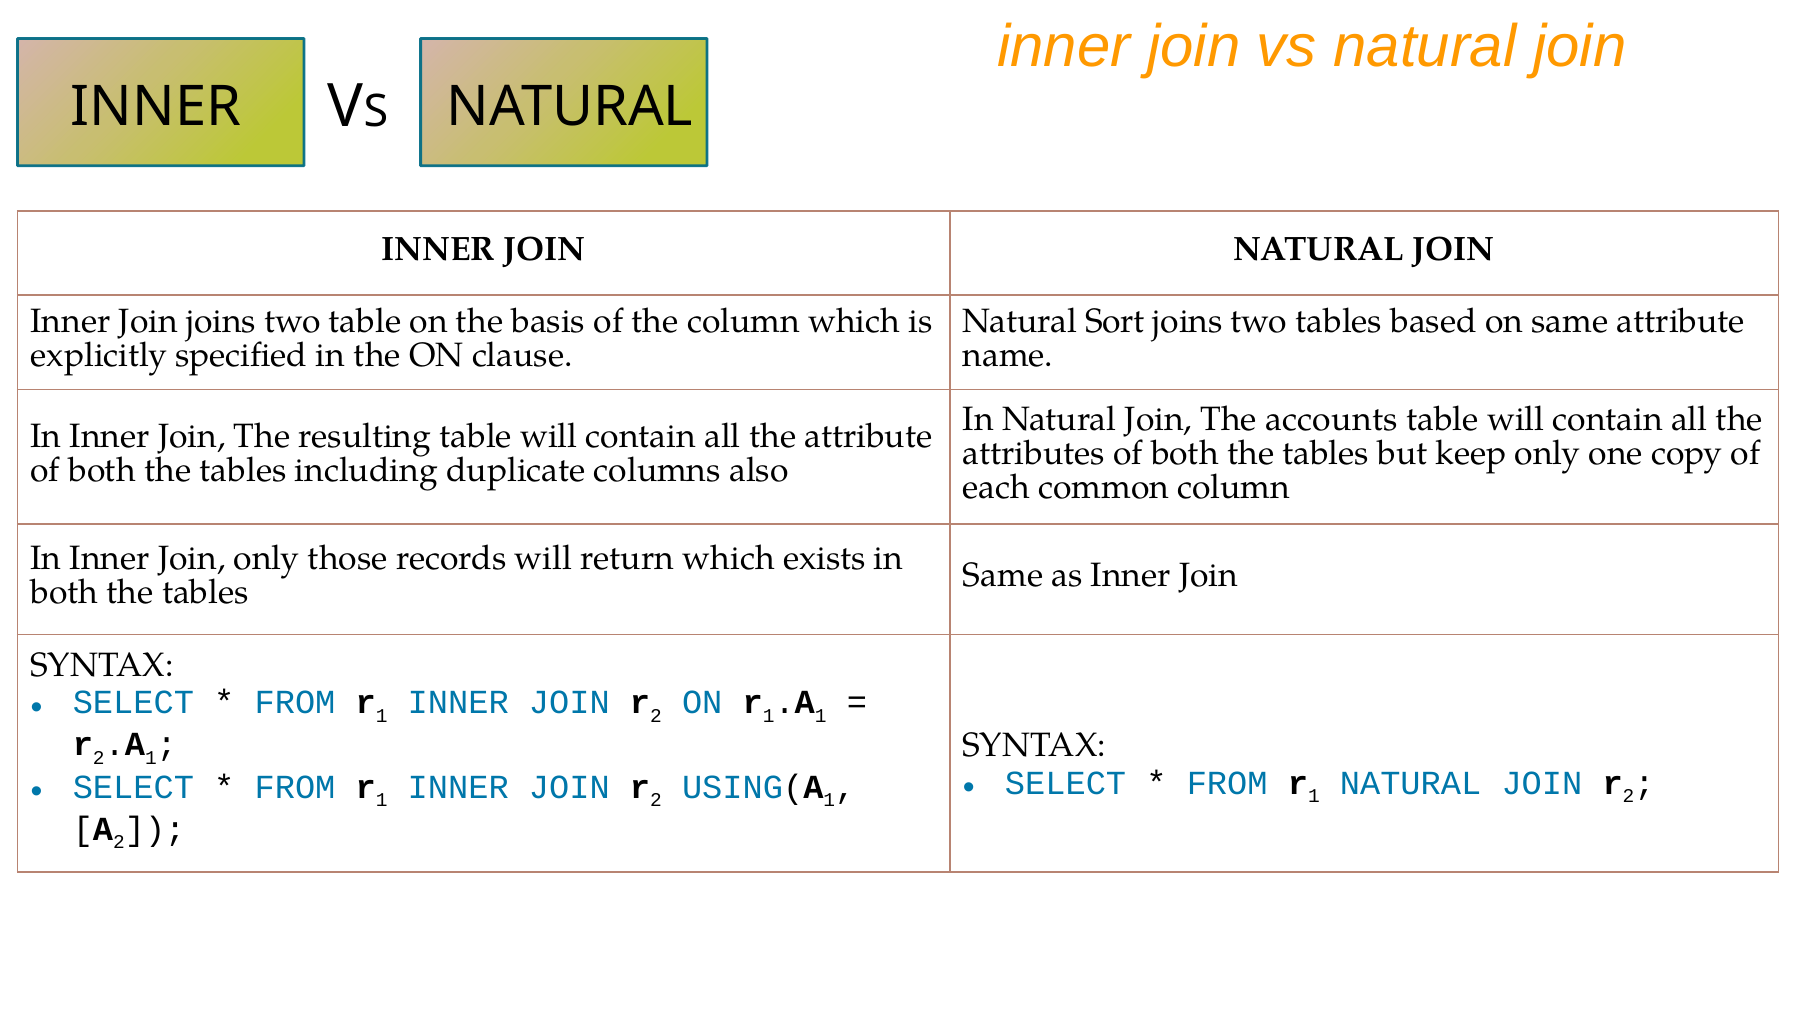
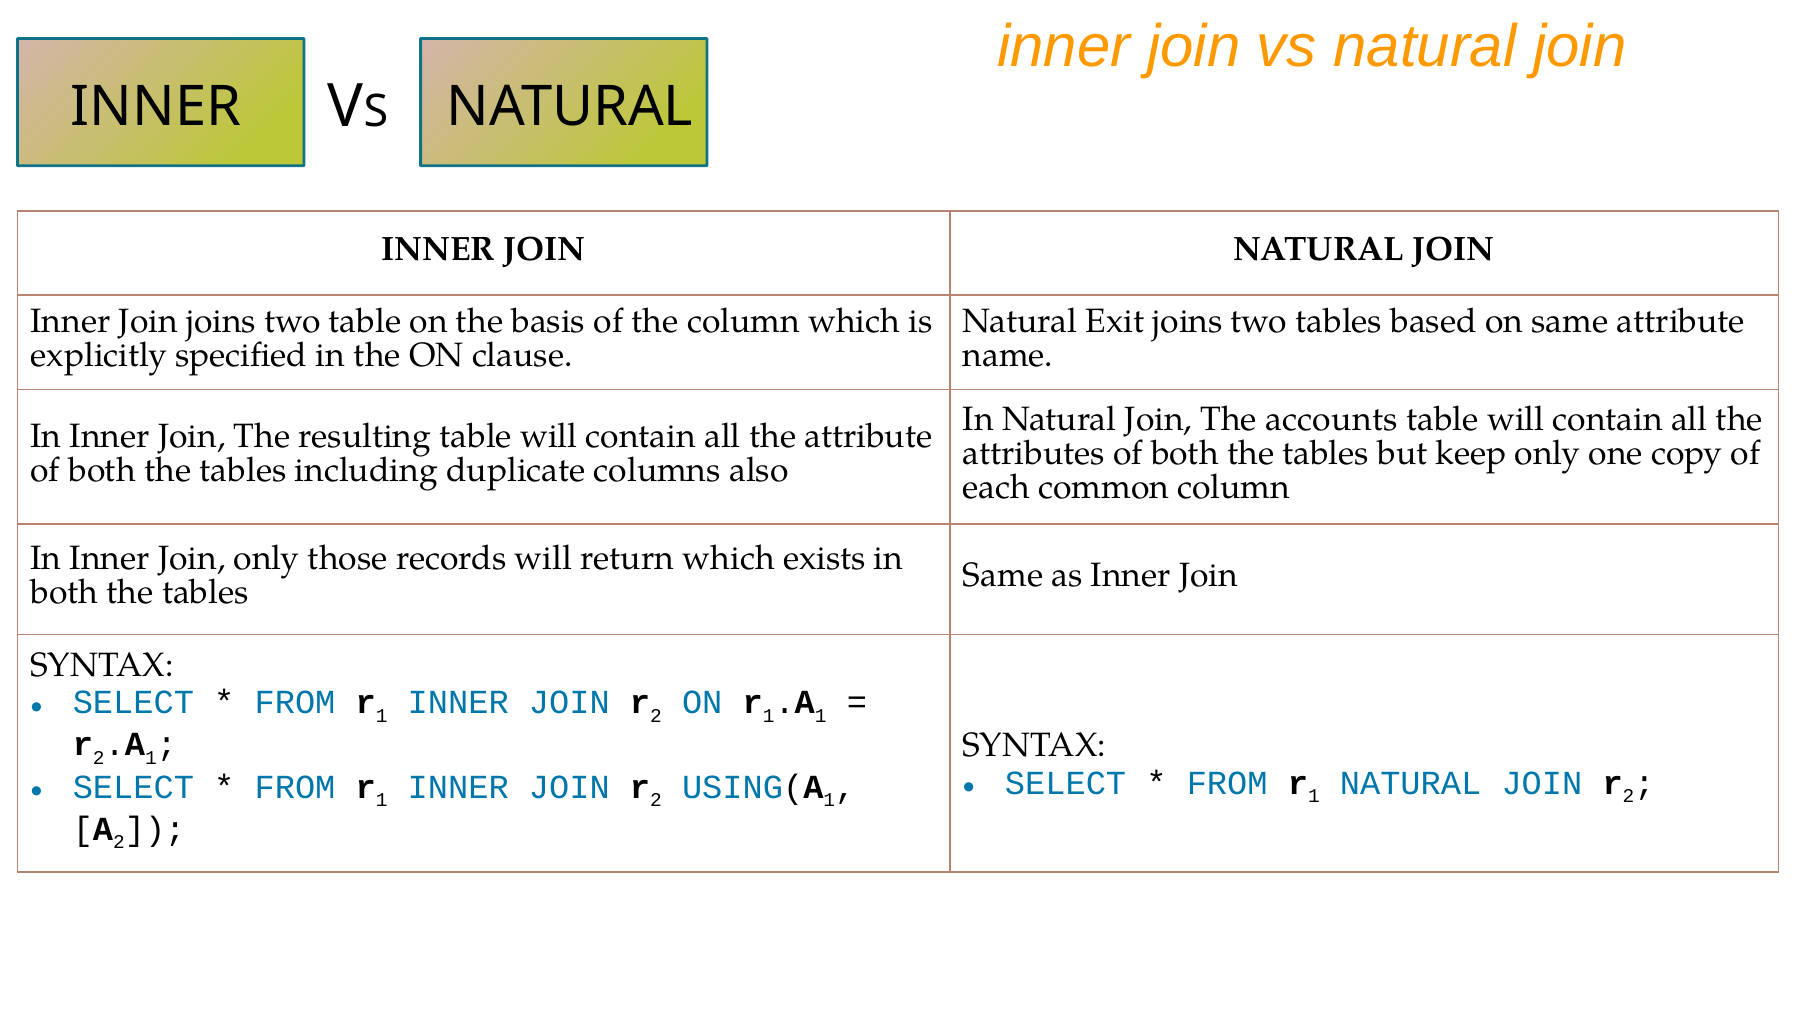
Sort: Sort -> Exit (1115, 321)
